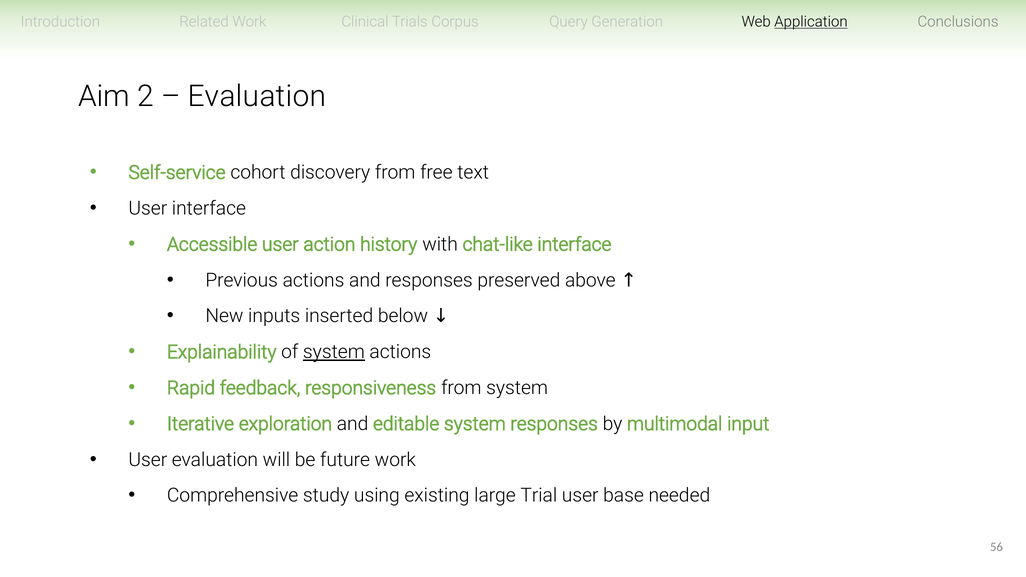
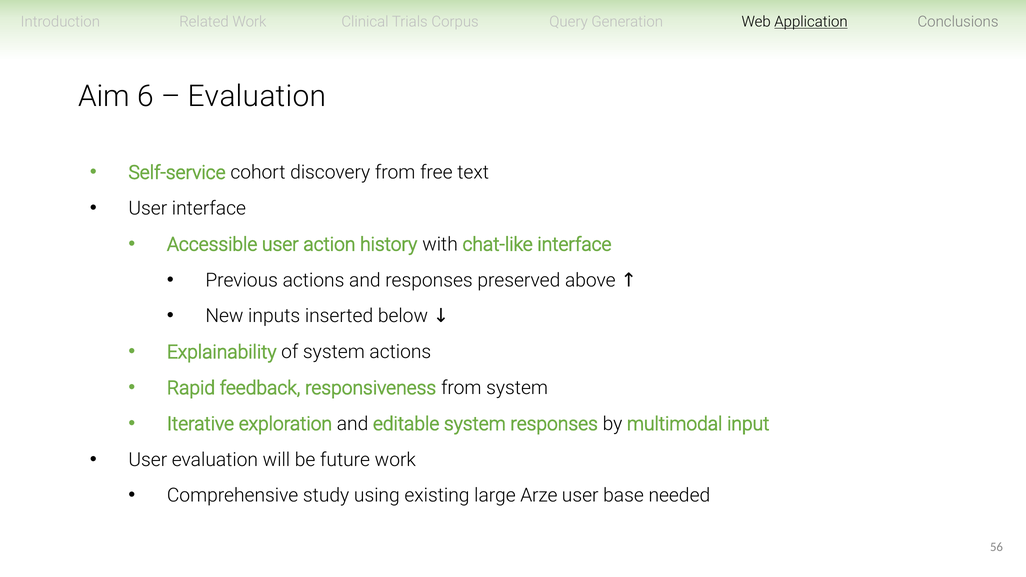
2: 2 -> 6 (146, 97)
system underline: present -> none (334, 352)
Trial: Trial -> Arze (539, 496)
